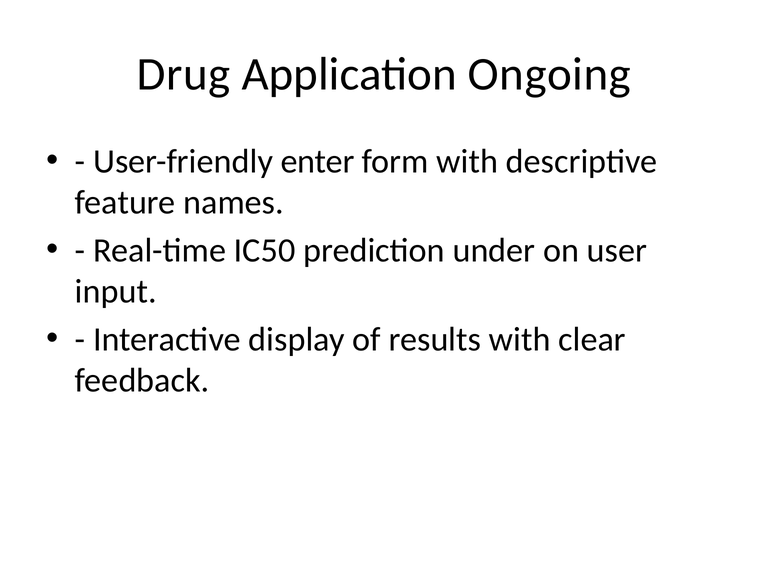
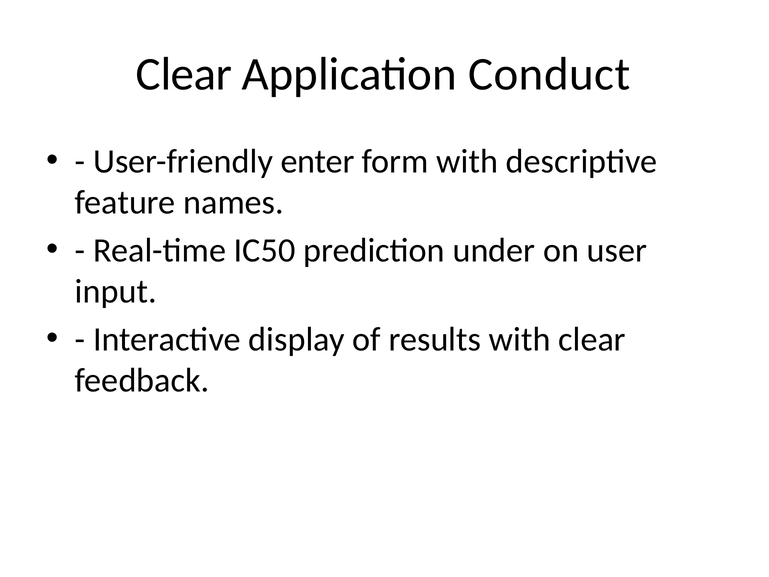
Drug: Drug -> Clear (184, 74)
Ongoing: Ongoing -> Conduct (549, 74)
